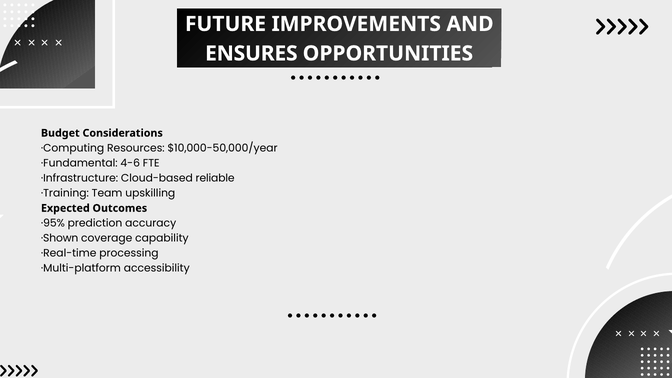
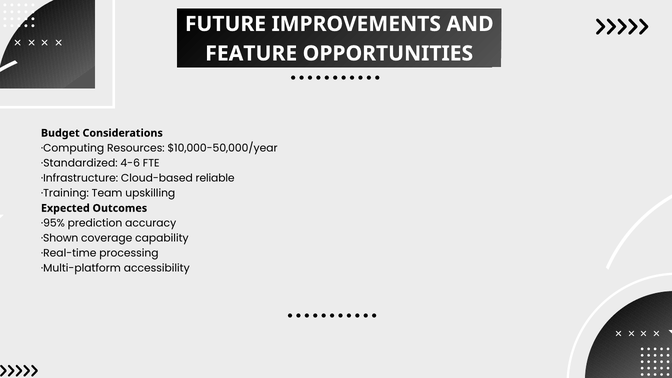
ENSURES: ENSURES -> FEATURE (251, 53)
·Fundamental: ·Fundamental -> ·Standardized (79, 163)
